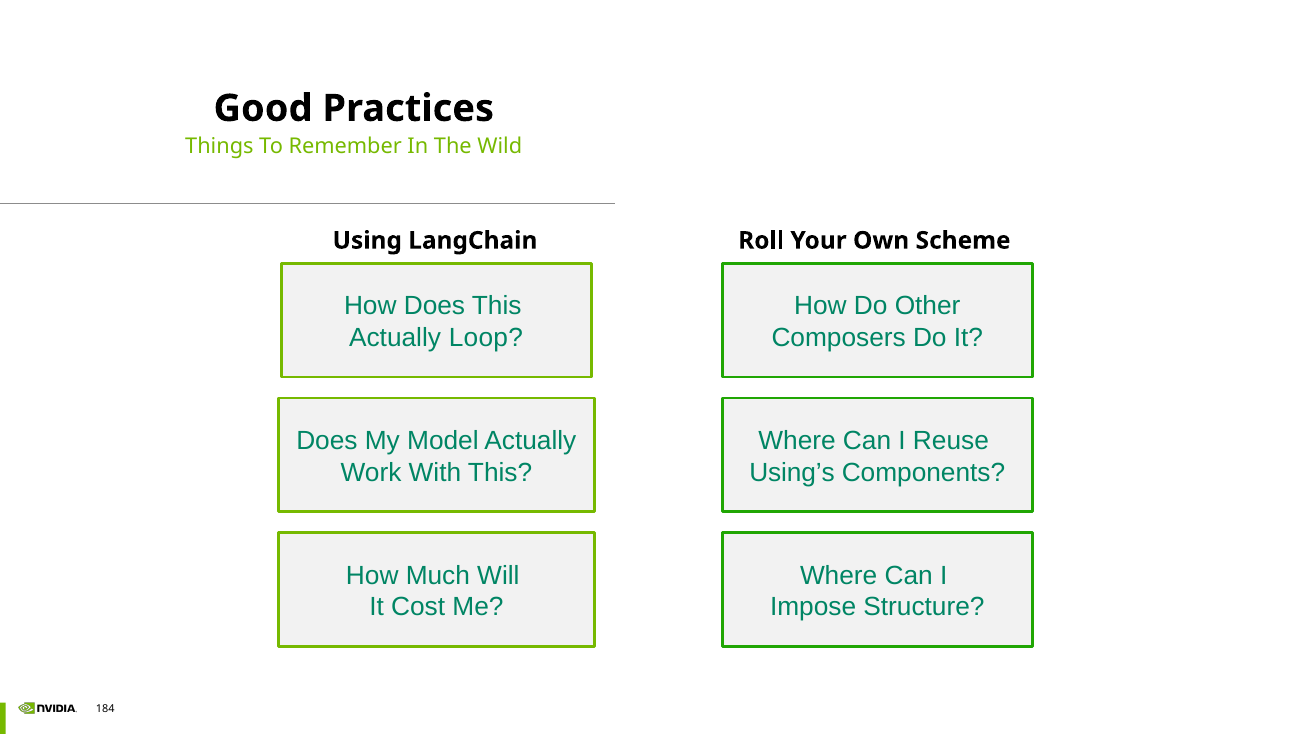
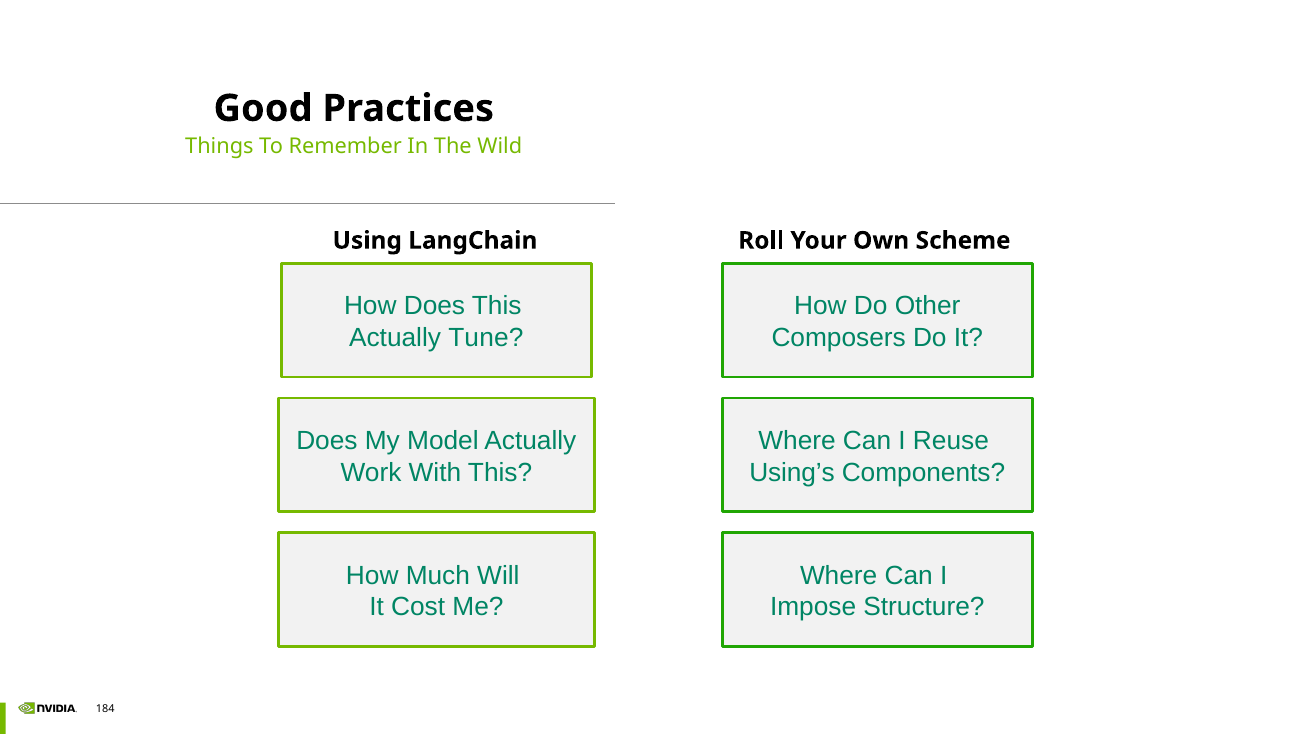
Loop: Loop -> Tune (486, 338)
